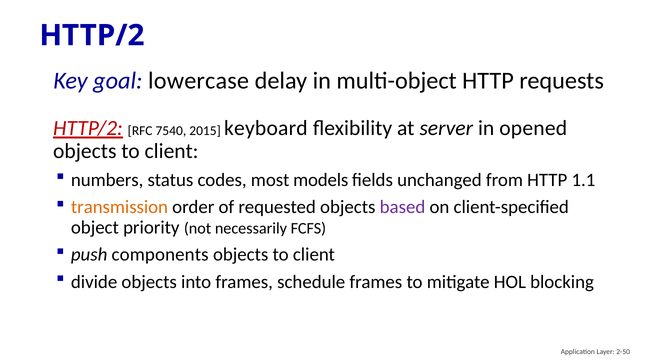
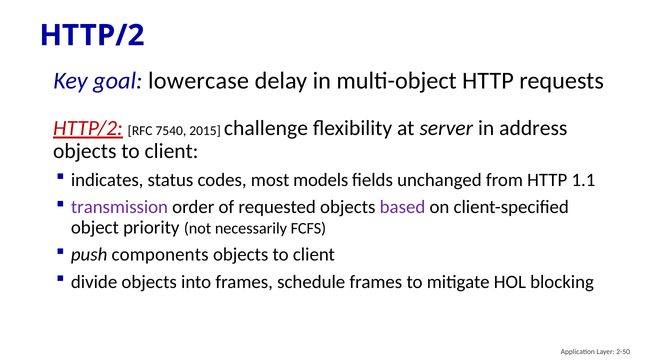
keyboard: keyboard -> challenge (266, 128)
opened: opened -> address (533, 128)
numbers: numbers -> indicates (107, 180)
transmission colour: orange -> purple (119, 207)
